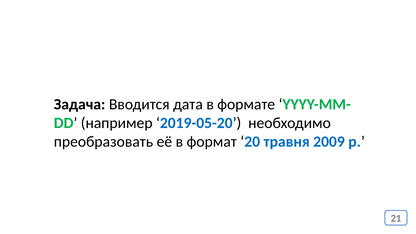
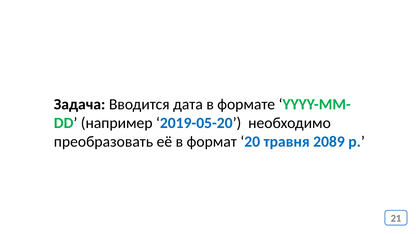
2009: 2009 -> 2089 (329, 142)
